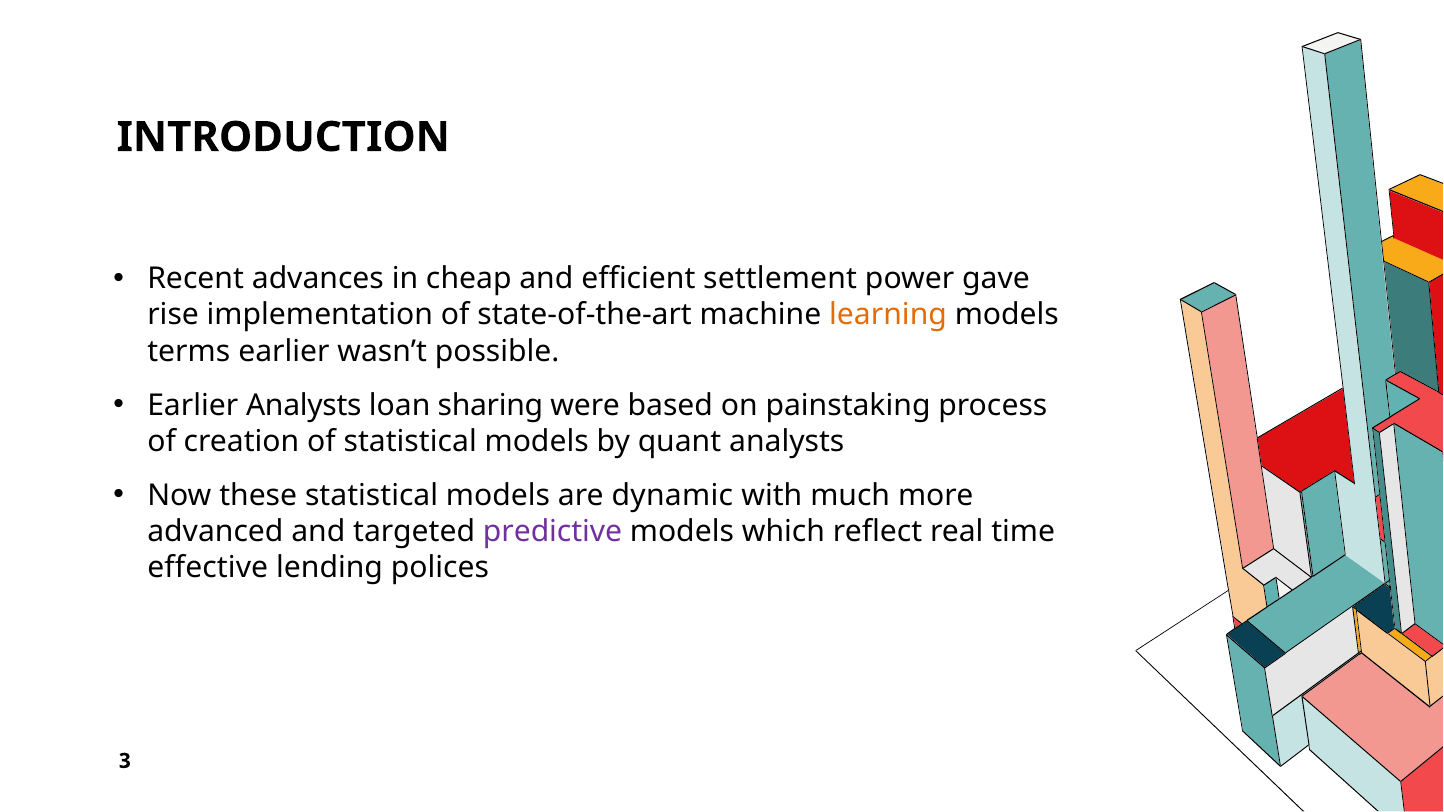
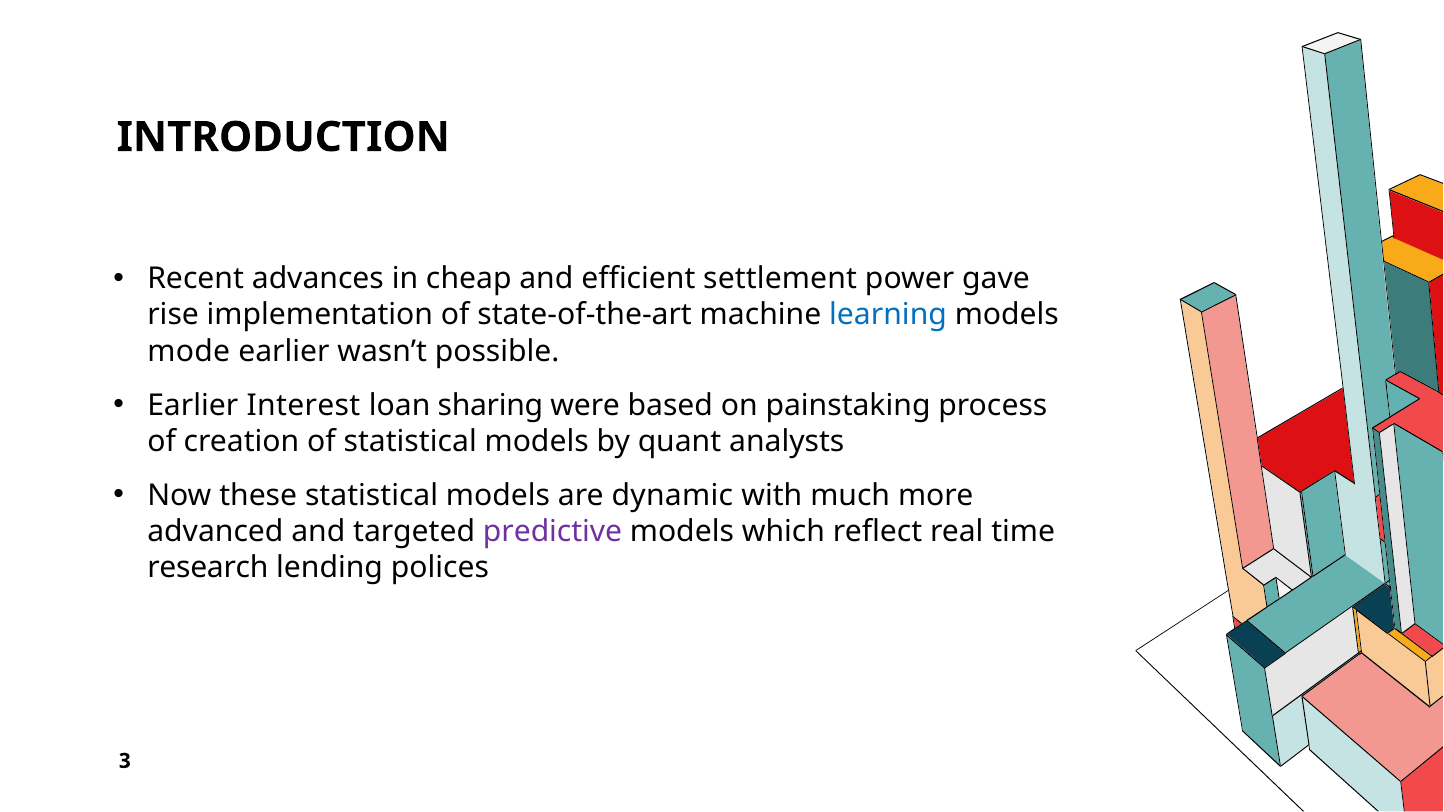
learning colour: orange -> blue (888, 315)
terms: terms -> mode (189, 351)
Earlier Analysts: Analysts -> Interest (303, 405)
effective: effective -> research (208, 568)
